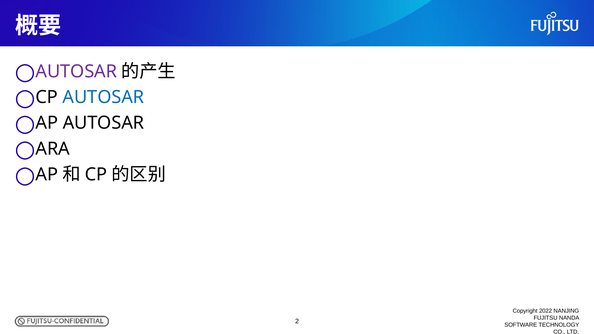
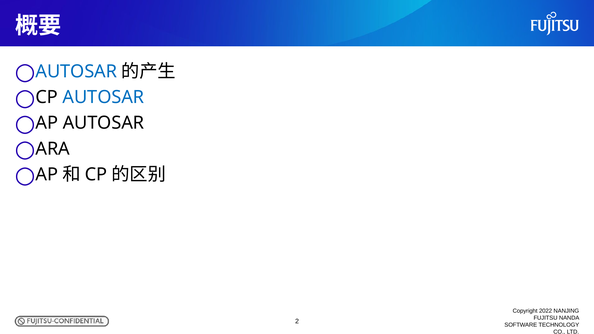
AUTOSAR colour: purple -> blue (76, 71)
